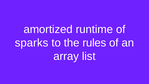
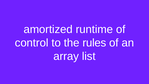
sparks: sparks -> control (32, 43)
